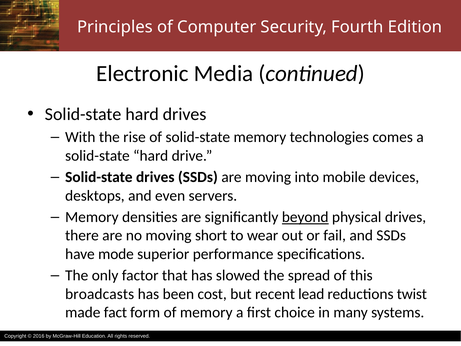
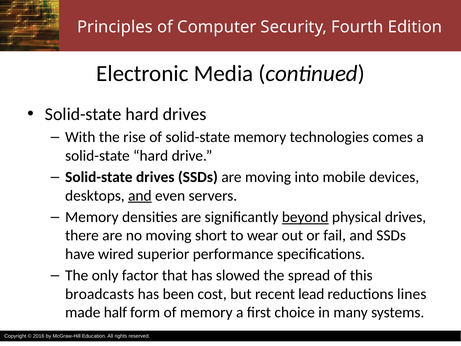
and underline: none -> present (140, 195)
mode: mode -> wired (116, 254)
twist: twist -> lines (412, 294)
fact: fact -> half (115, 312)
